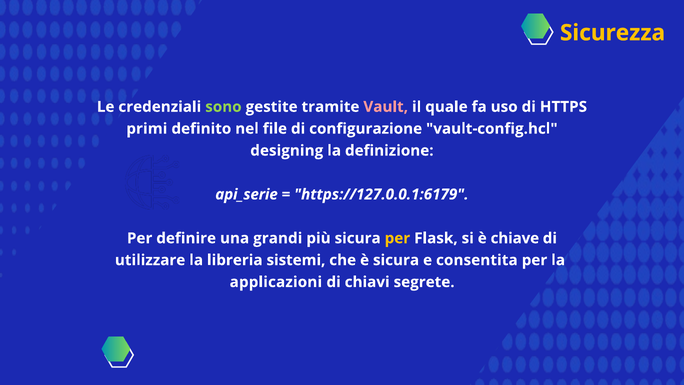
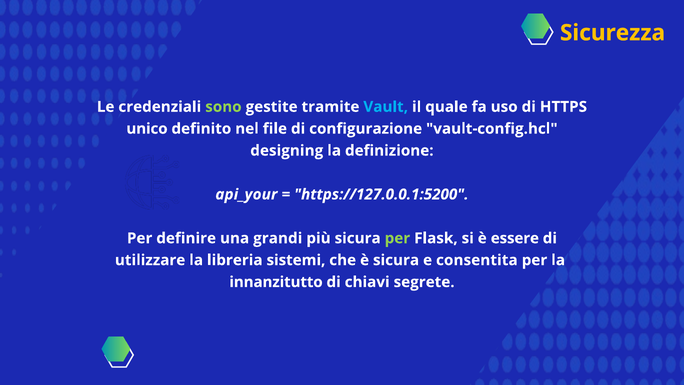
Vault colour: pink -> light blue (386, 107)
primi: primi -> unico (147, 129)
api_serie: api_serie -> api_your (246, 194)
https://127.0.0.1:6179: https://127.0.0.1:6179 -> https://127.0.0.1:5200 (381, 194)
per colour: yellow -> light green (397, 238)
chiave: chiave -> essere (515, 238)
applicazioni: applicazioni -> innanzitutto (276, 282)
